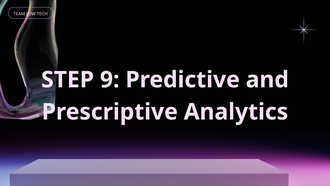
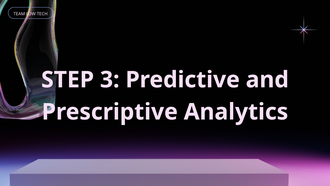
9: 9 -> 3 (110, 80)
